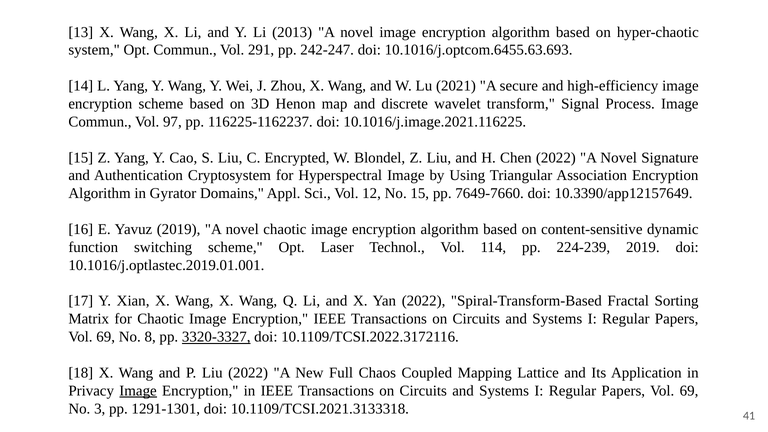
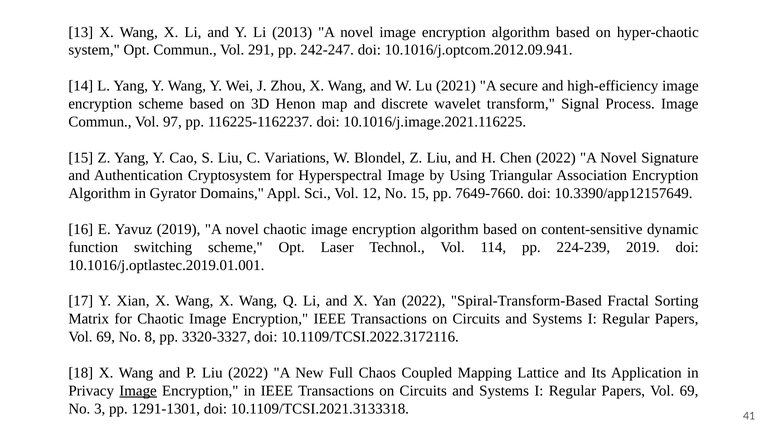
10.1016/j.optcom.6455.63.693: 10.1016/j.optcom.6455.63.693 -> 10.1016/j.optcom.2012.09.941 (479, 50)
Encrypted: Encrypted -> Variations (297, 158)
3320-3327 underline: present -> none (216, 337)
